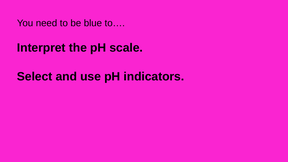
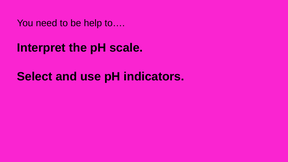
blue: blue -> help (93, 23)
